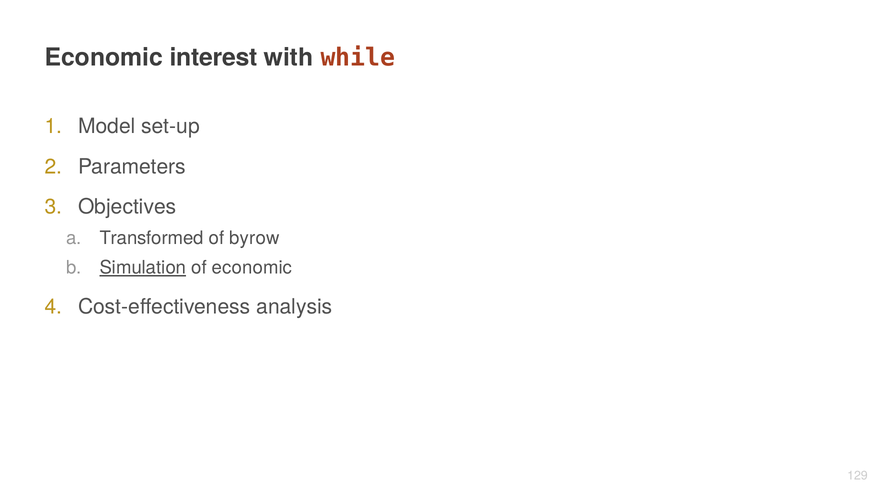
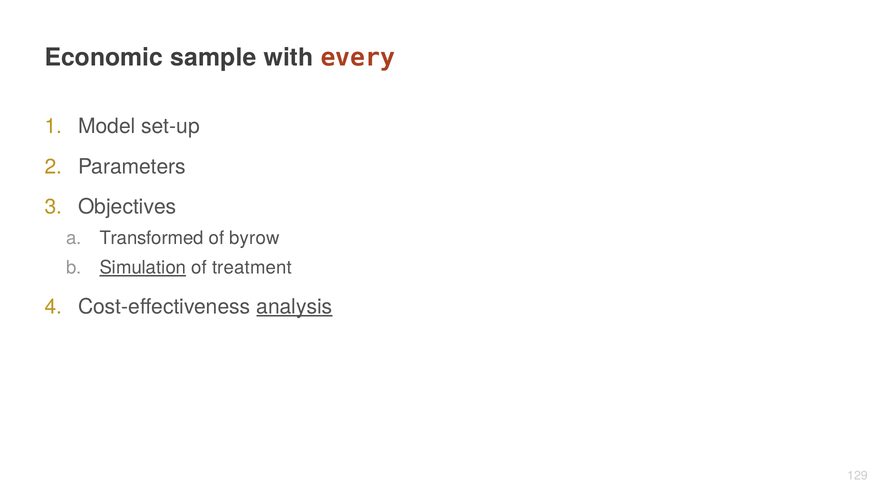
interest: interest -> sample (213, 57)
while: while -> every (358, 57)
of economic: economic -> treatment (252, 268)
analysis underline: none -> present (294, 306)
